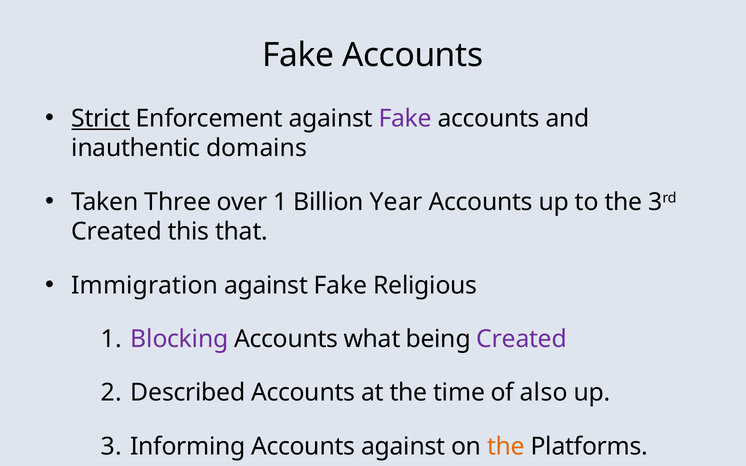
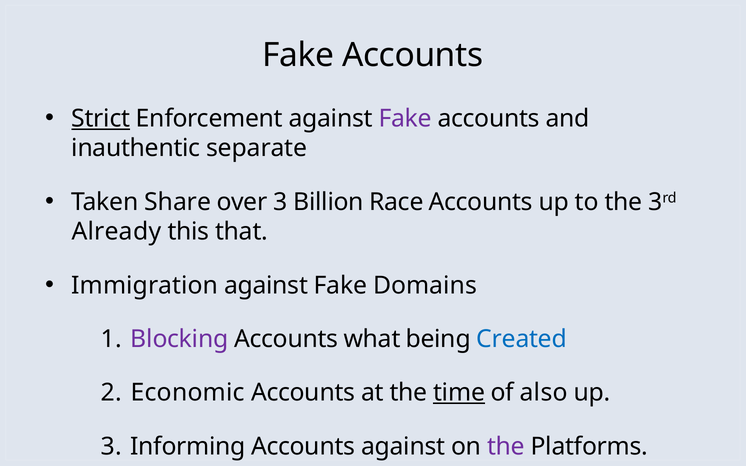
domains: domains -> separate (257, 148)
Three: Three -> Share (178, 202)
over 1: 1 -> 3 (280, 202)
Year: Year -> Race (396, 202)
Created: Created -> Already (116, 232)
Religious: Religious -> Domains (425, 286)
Created colour: purple -> blue (522, 339)
Described: Described -> Economic (188, 393)
time underline: none -> present (459, 393)
the colour: orange -> purple (506, 447)
